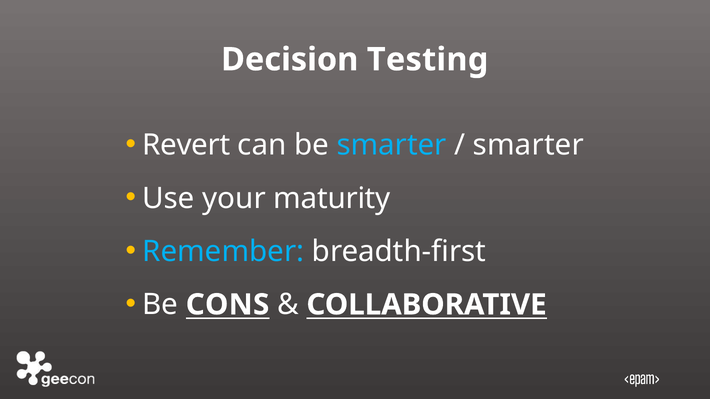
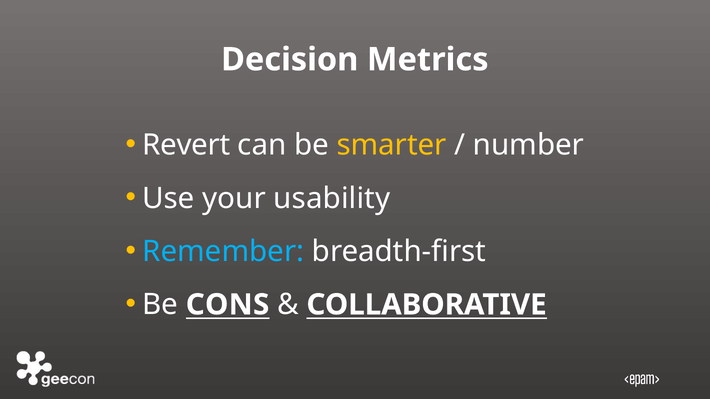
Testing: Testing -> Metrics (428, 60)
smarter colour: light blue -> yellow (392, 145)
smarter: smarter -> number (528, 145)
maturity: maturity -> usability (332, 198)
